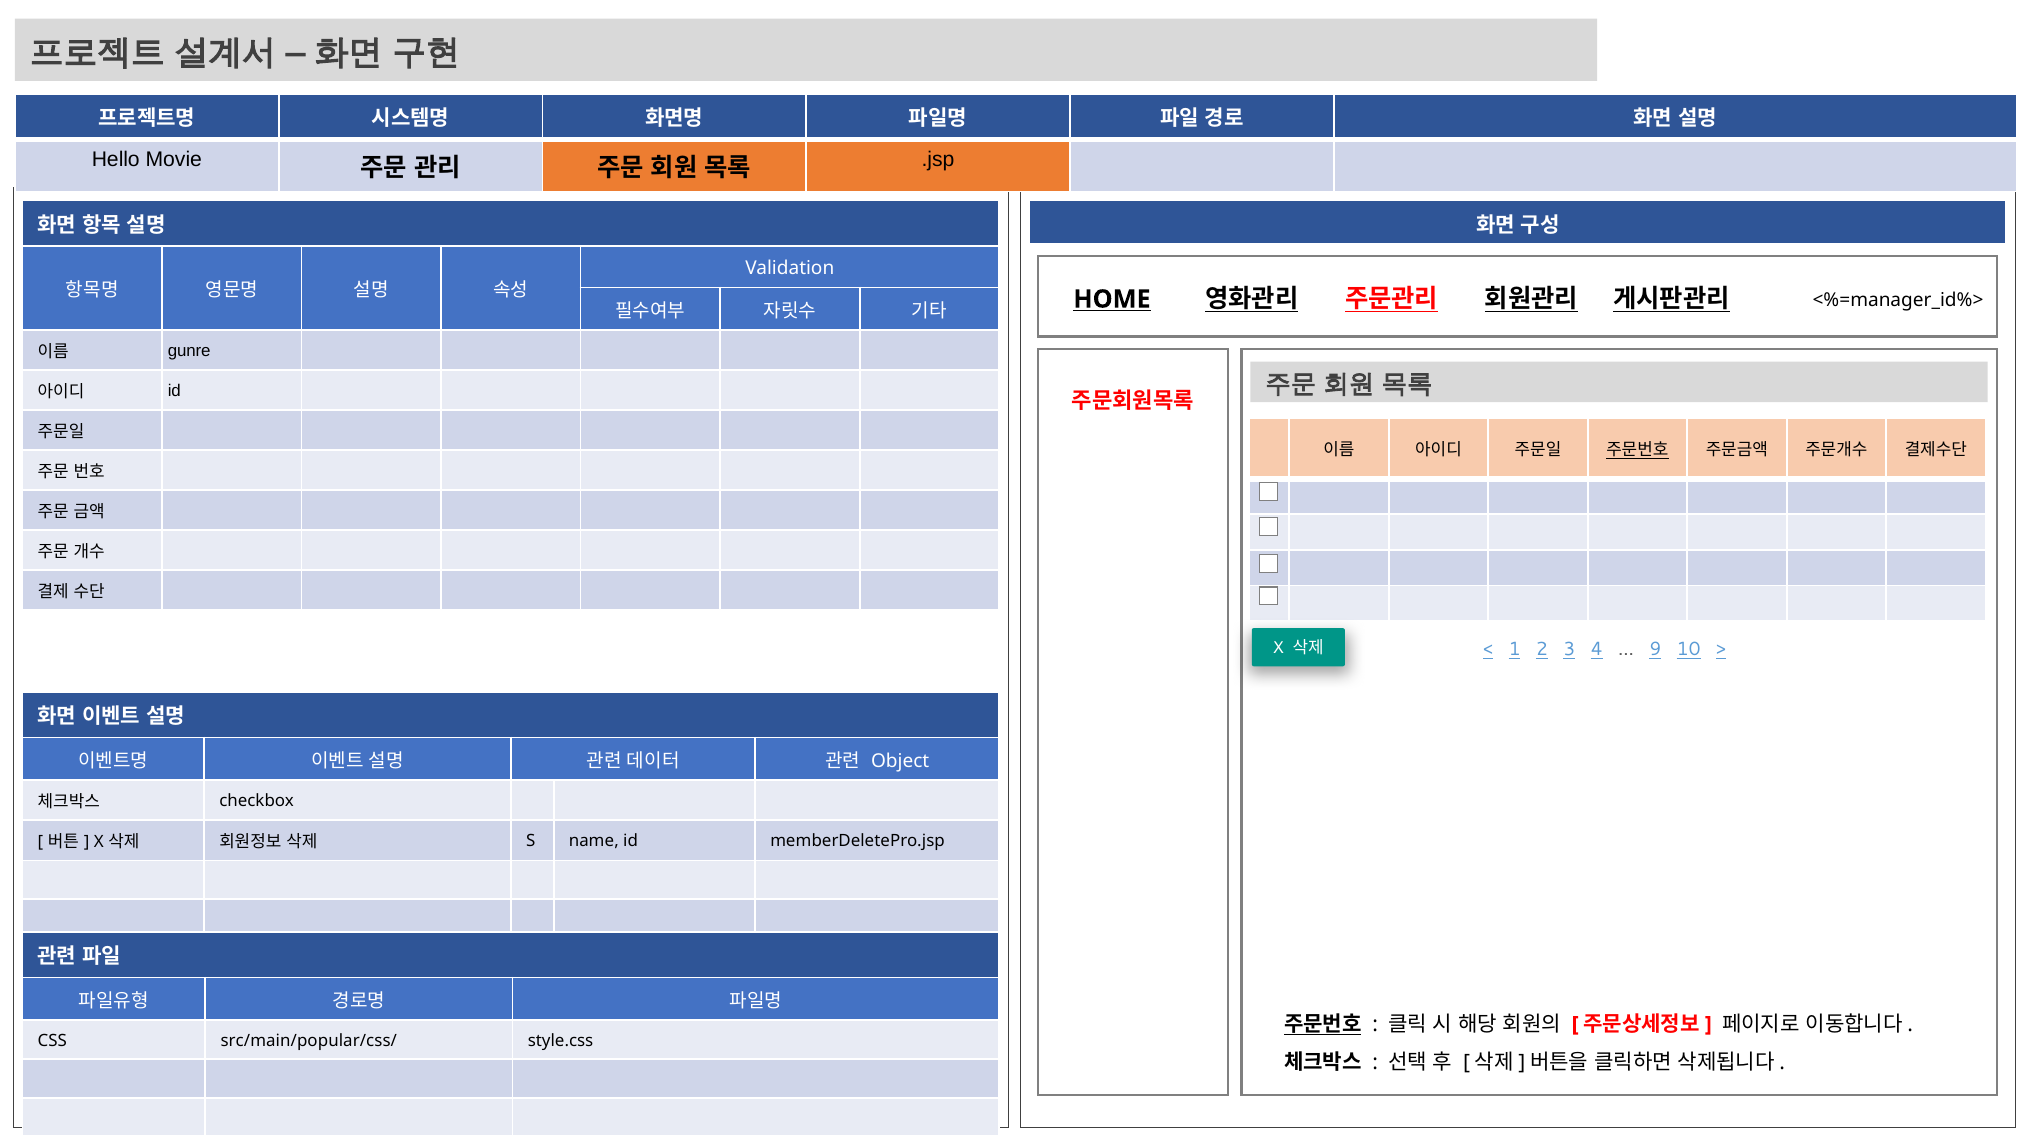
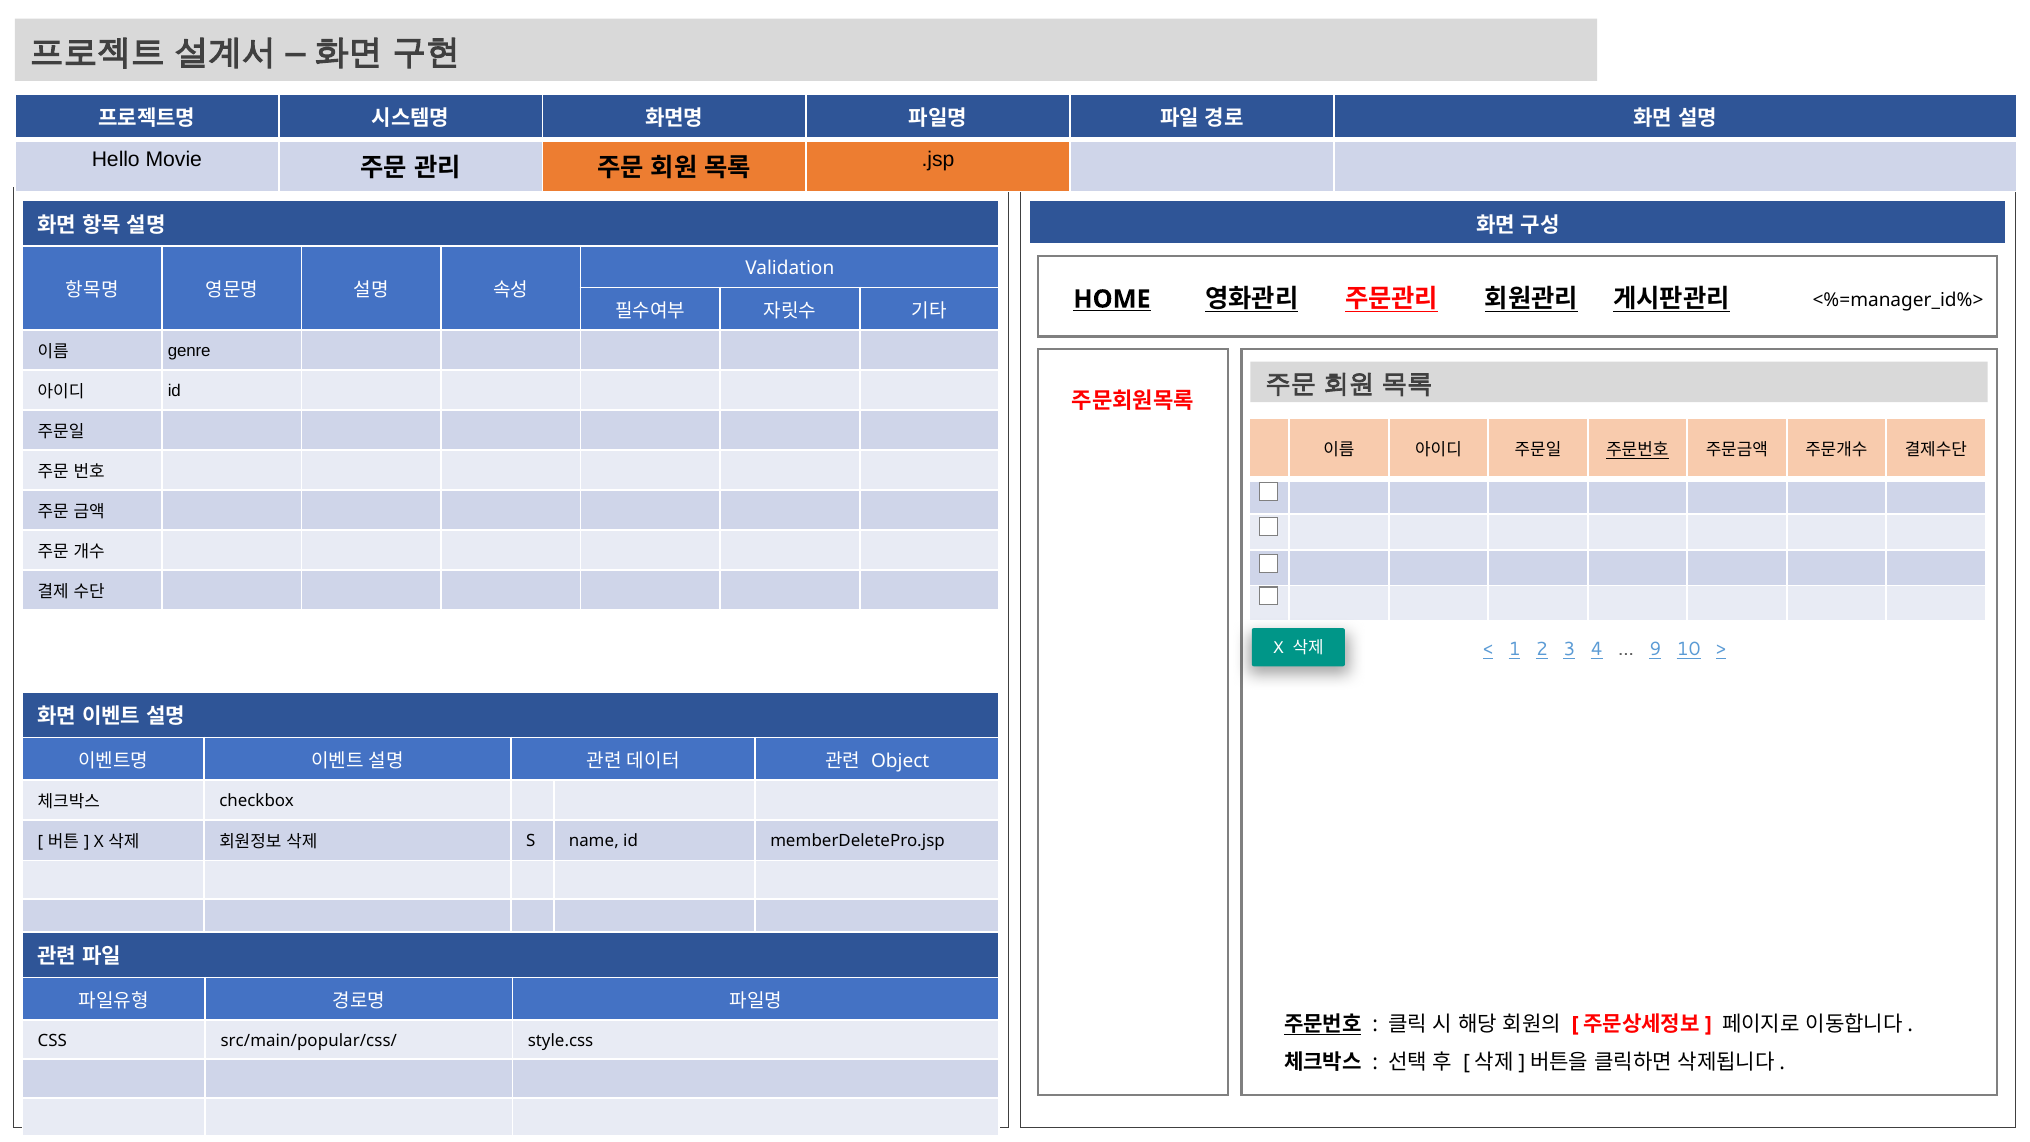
gunre: gunre -> genre (189, 351)
